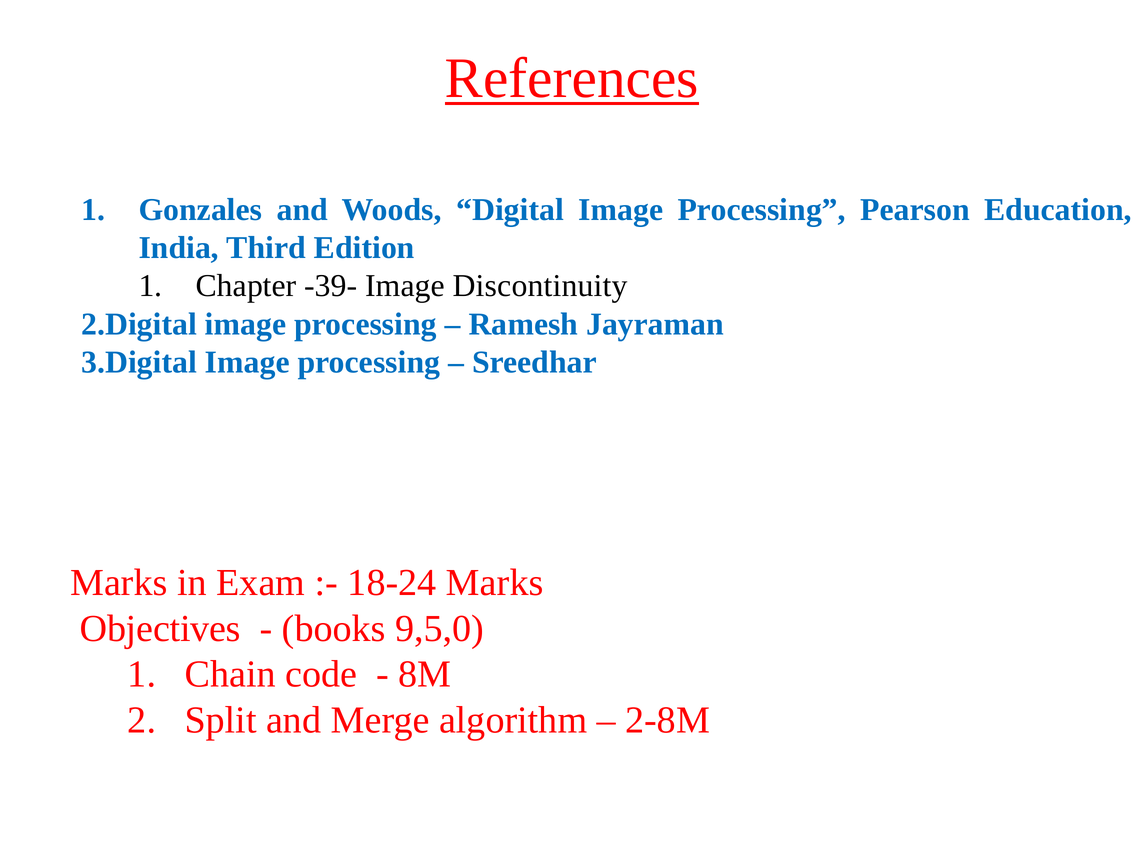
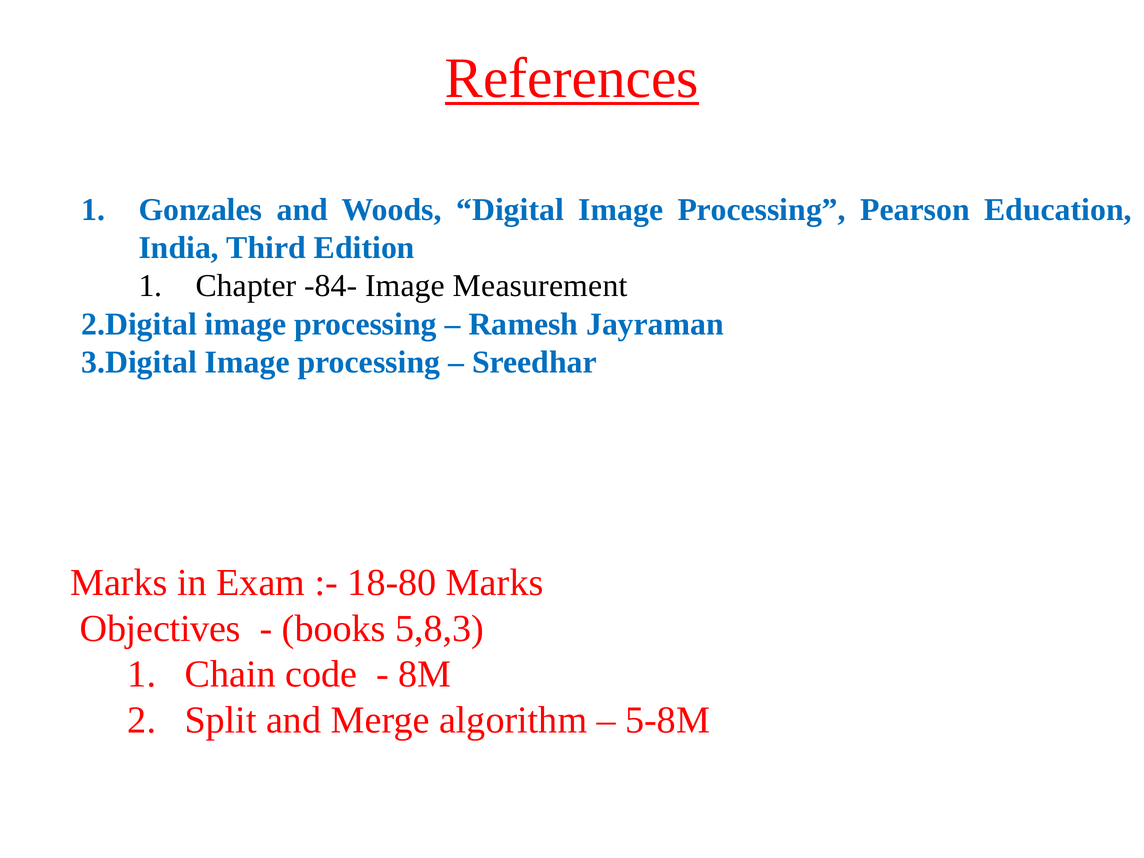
-39-: -39- -> -84- (331, 286)
Discontinuity: Discontinuity -> Measurement (540, 286)
18-24: 18-24 -> 18-80 (392, 583)
9,5,0: 9,5,0 -> 5,8,3 (440, 628)
2-8M: 2-8M -> 5-8M (668, 720)
